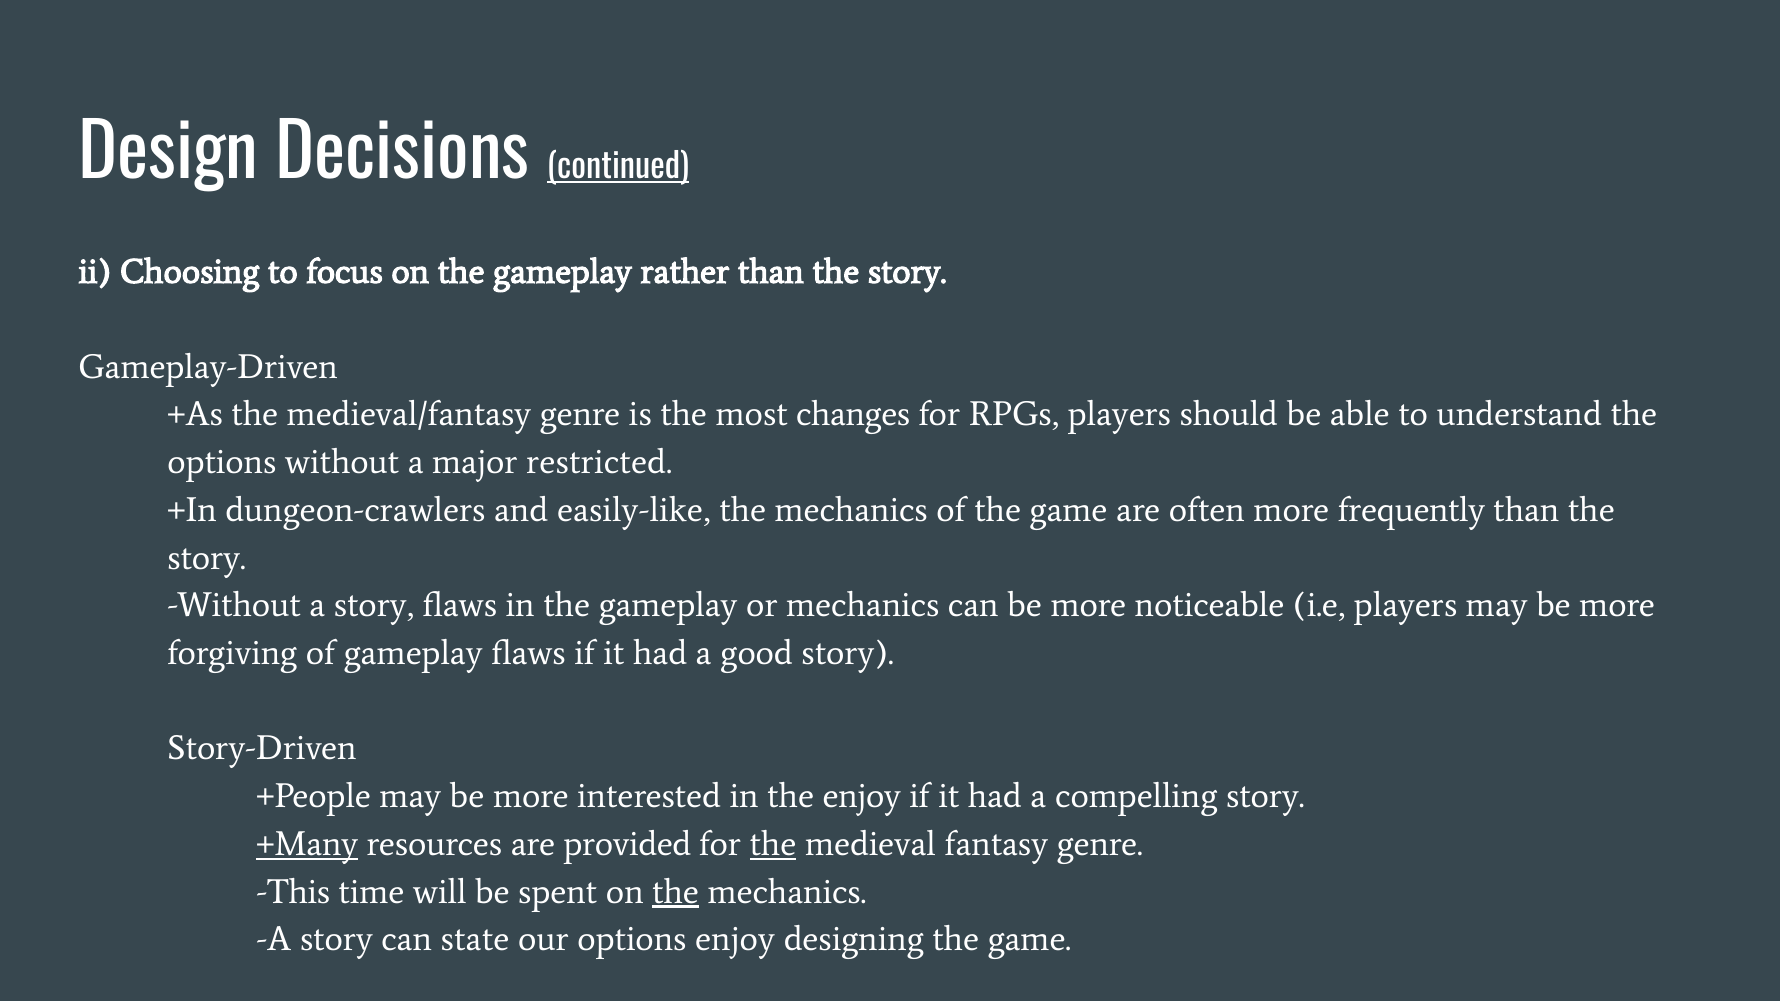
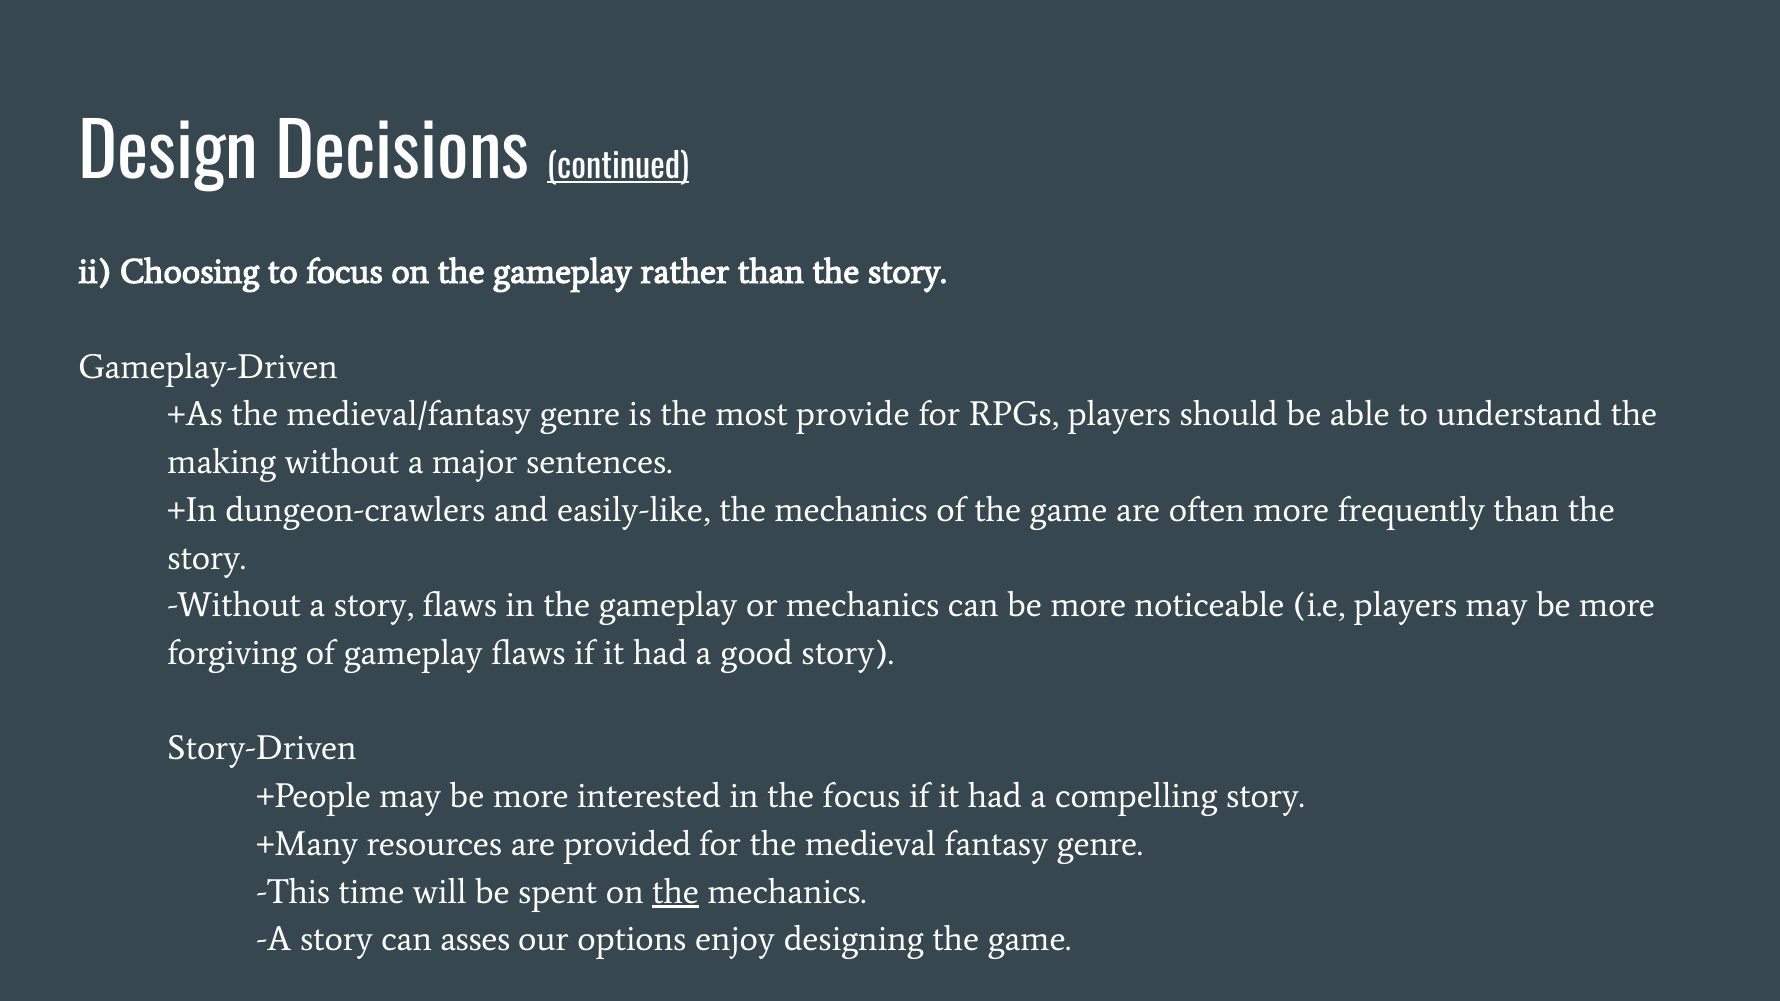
changes: changes -> provide (853, 415)
options: options -> making (222, 462)
restricted: restricted -> sentences (599, 462)
the enjoy: enjoy -> focus (861, 796)
+Many underline: present -> none (307, 844)
the underline: present -> none (773, 844)
state: state -> asses (475, 940)
